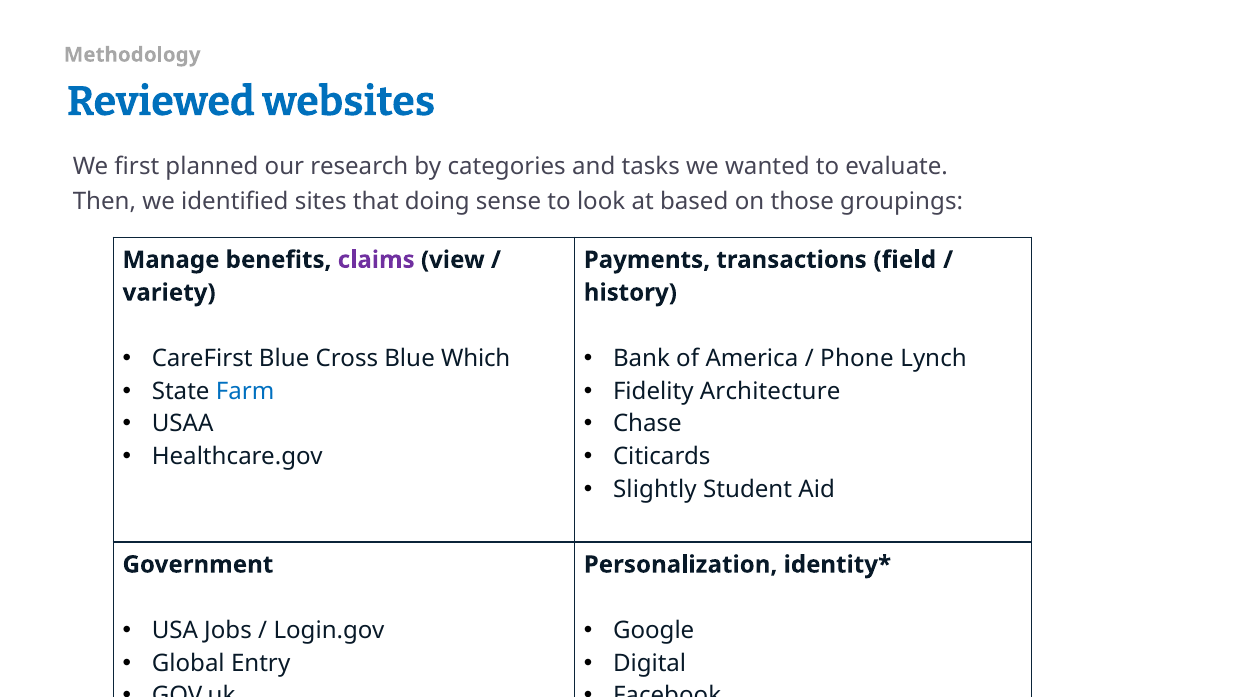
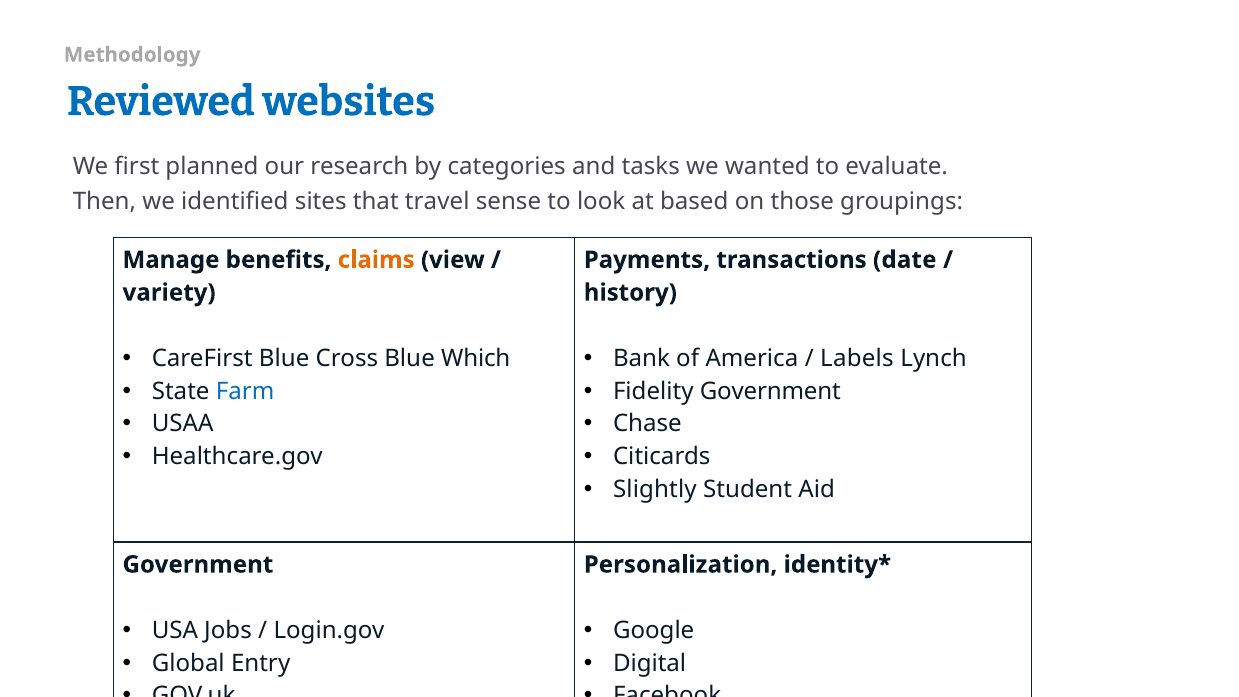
doing: doing -> travel (437, 201)
claims colour: purple -> orange (376, 260)
field: field -> date (905, 260)
Phone: Phone -> Labels (857, 358)
Fidelity Architecture: Architecture -> Government (770, 391)
